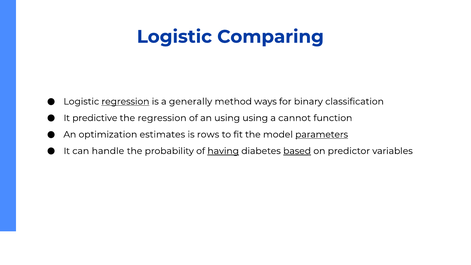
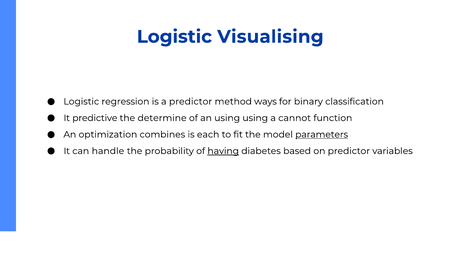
Comparing: Comparing -> Visualising (270, 37)
regression underline: present -> none (125, 102)
a generally: generally -> predictor (191, 102)
the regression: regression -> determine (162, 118)
estimates: estimates -> combines (162, 134)
rows: rows -> each (208, 134)
based underline: present -> none (297, 151)
